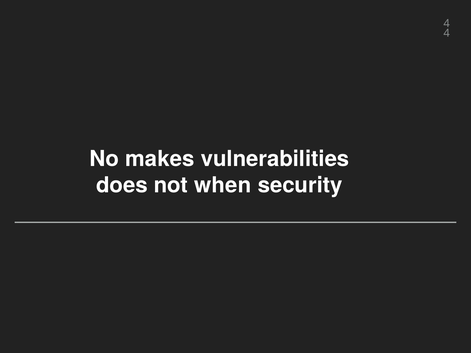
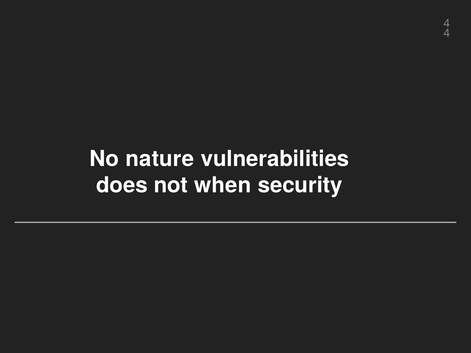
makes: makes -> nature (160, 159)
